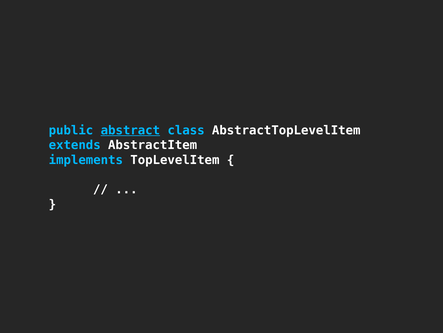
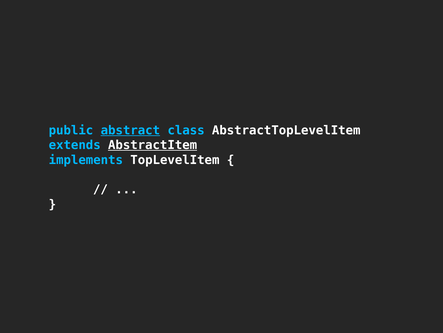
AbstractItem underline: none -> present (153, 145)
